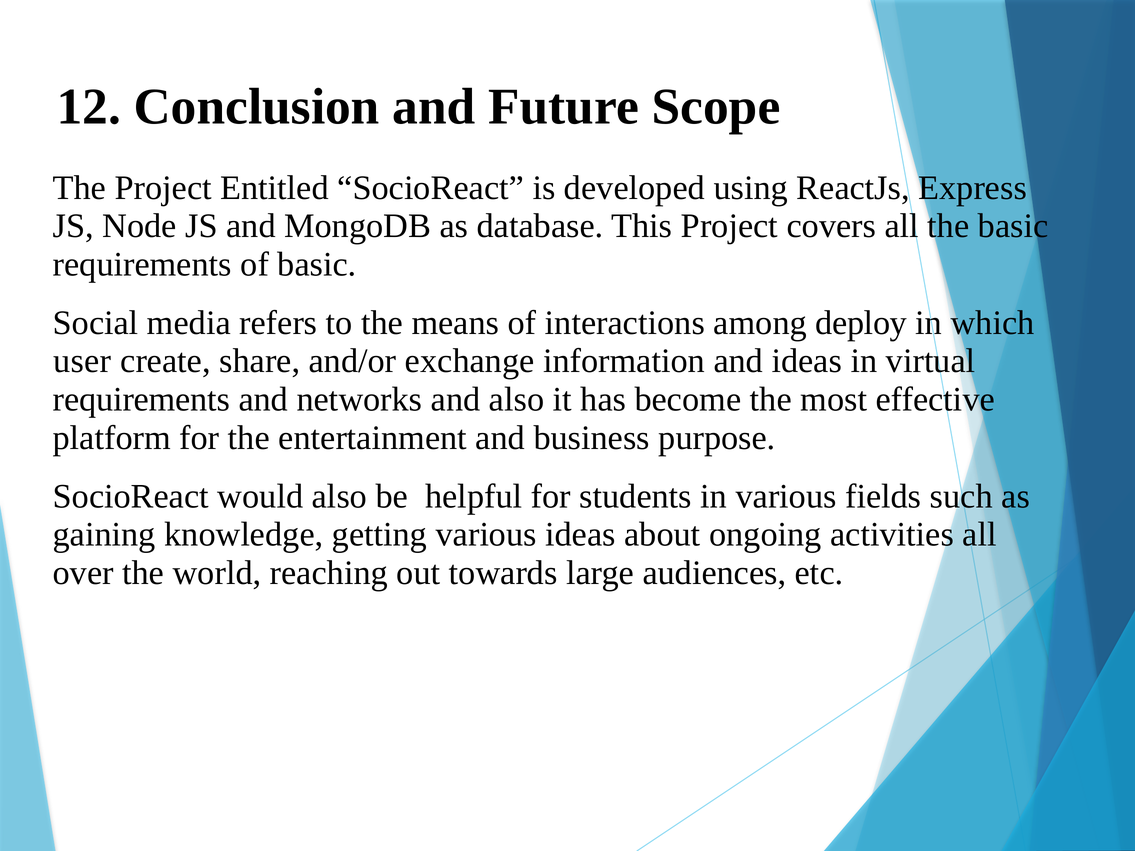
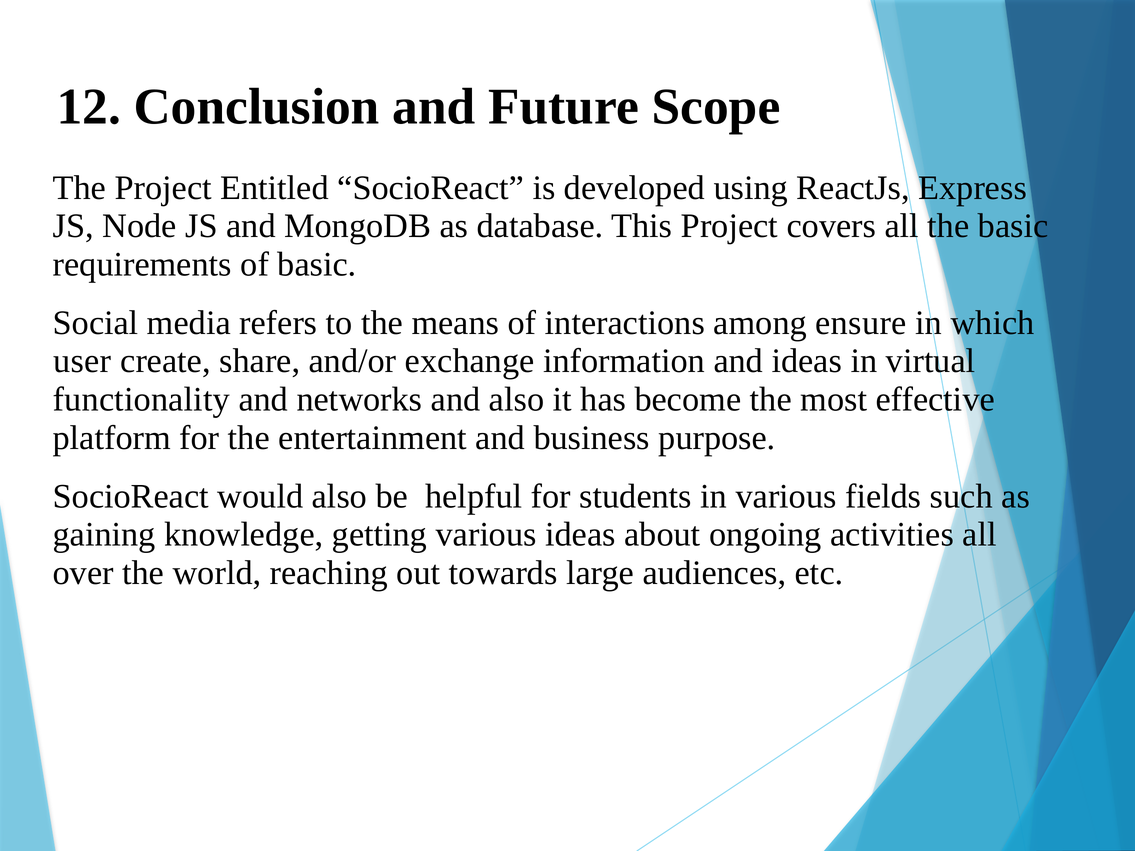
deploy: deploy -> ensure (861, 323)
requirements: requirements -> functionality (141, 400)
